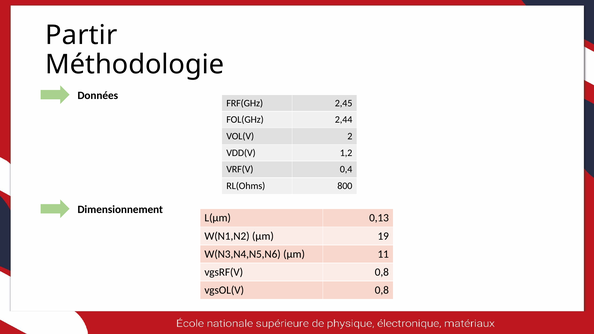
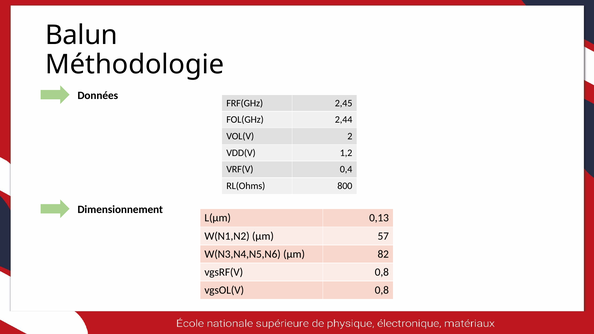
Partir: Partir -> Balun (82, 35)
19: 19 -> 57 (383, 236)
11: 11 -> 82 (383, 254)
